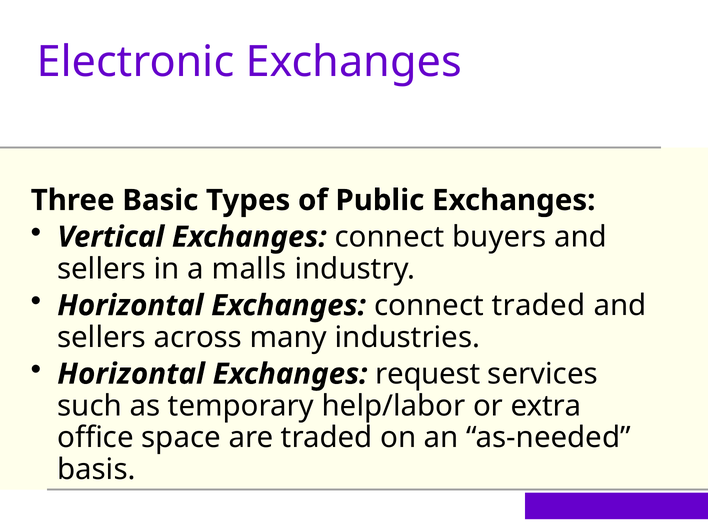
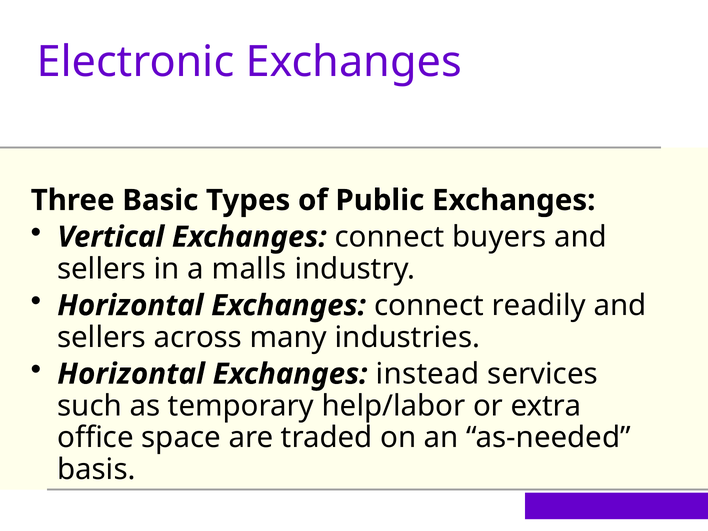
connect traded: traded -> readily (539, 305)
request: request -> instead (428, 374)
